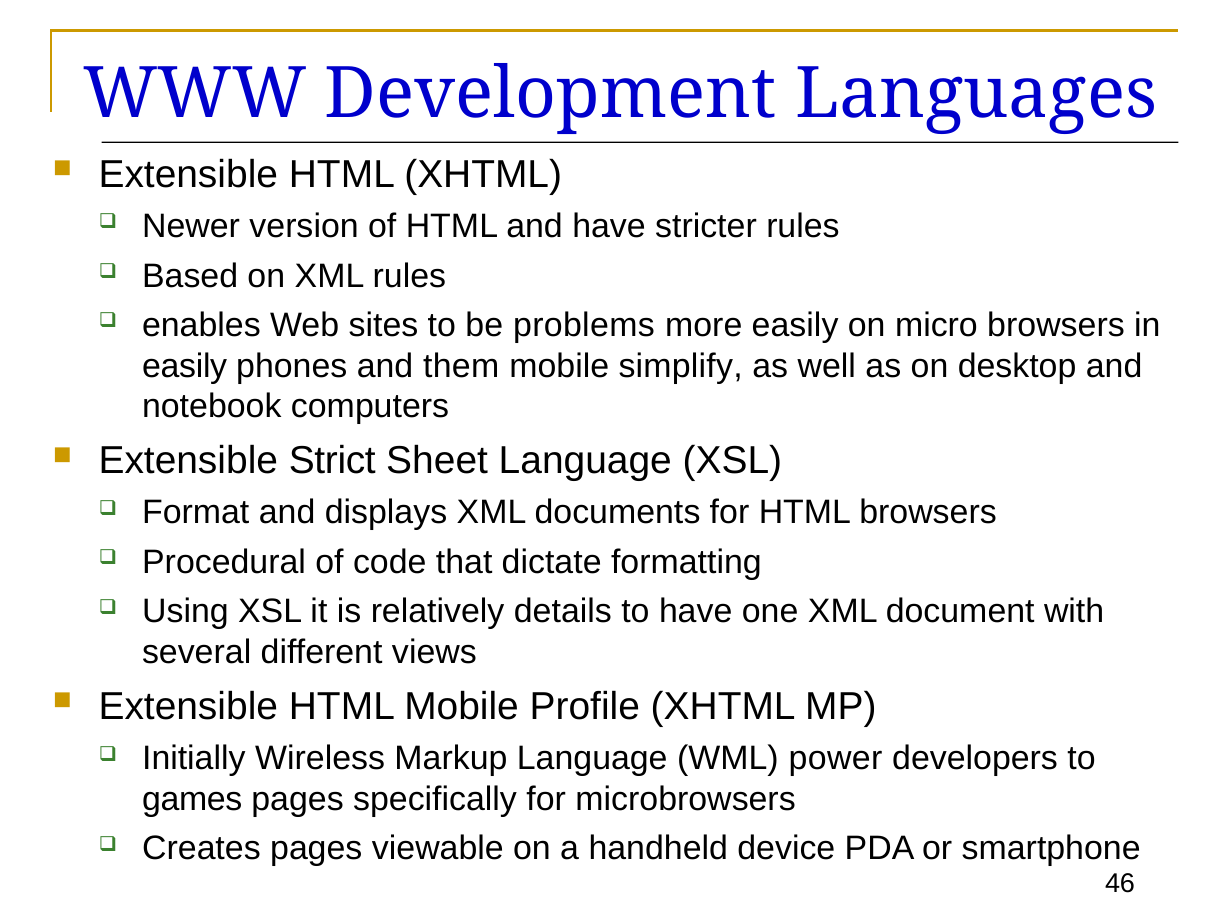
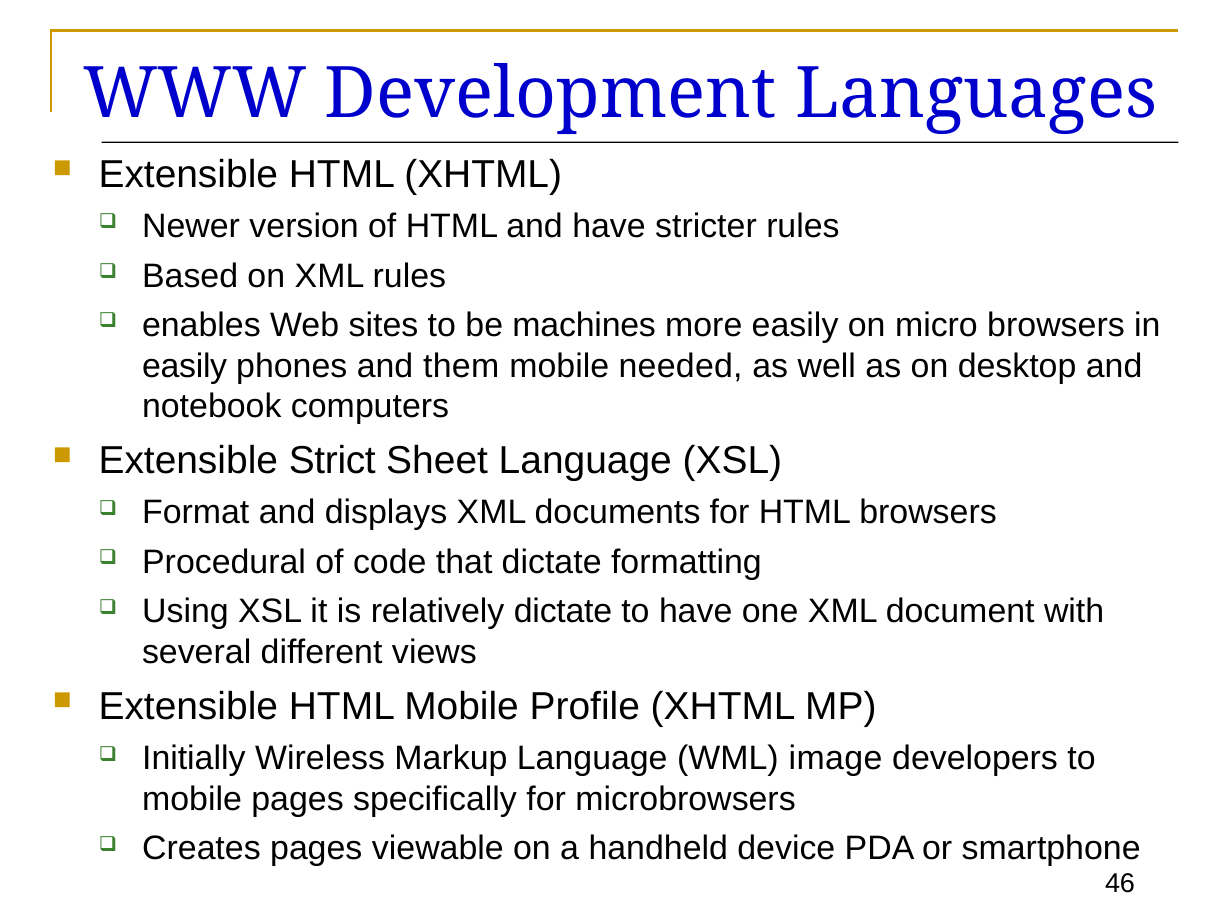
problems: problems -> machines (584, 325)
simplify: simplify -> needed (681, 366)
relatively details: details -> dictate (563, 612)
power: power -> image (836, 759)
games: games -> mobile (192, 799)
